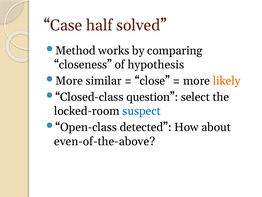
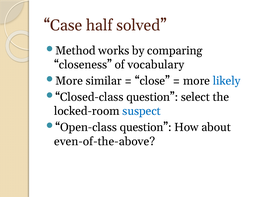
hypothesis: hypothesis -> vocabulary (156, 65)
likely colour: orange -> blue (227, 81)
Open-class detected: detected -> question (146, 127)
